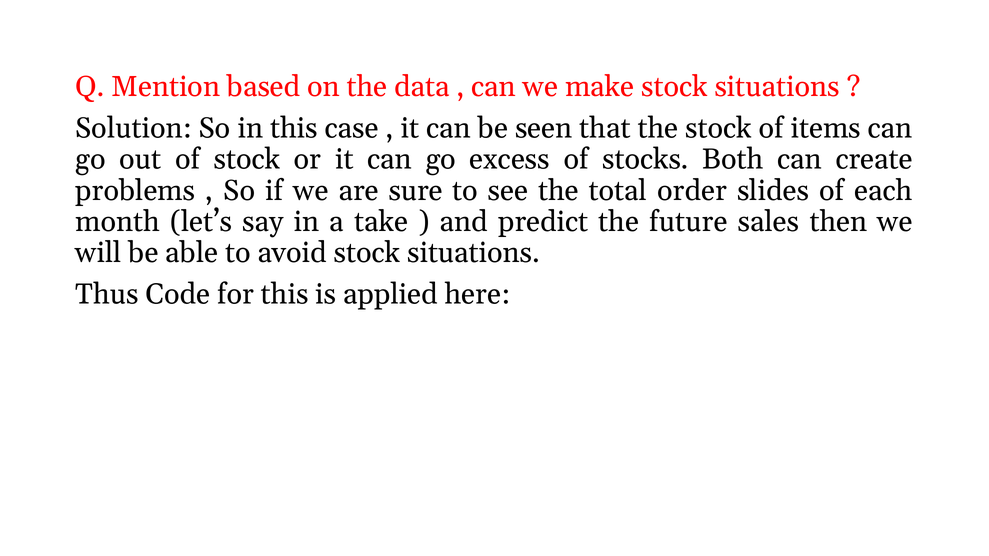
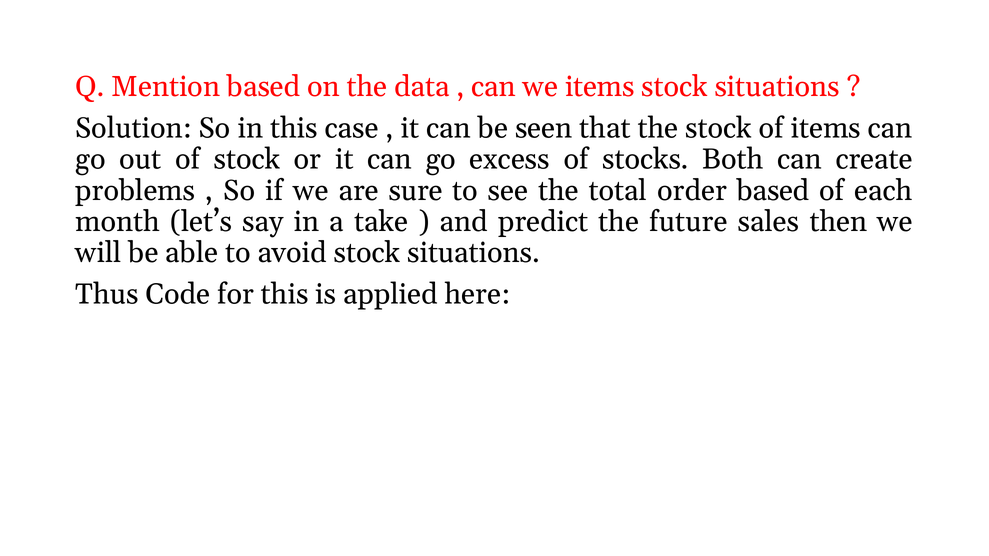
we make: make -> items (600, 87)
order slides: slides -> based (773, 191)
